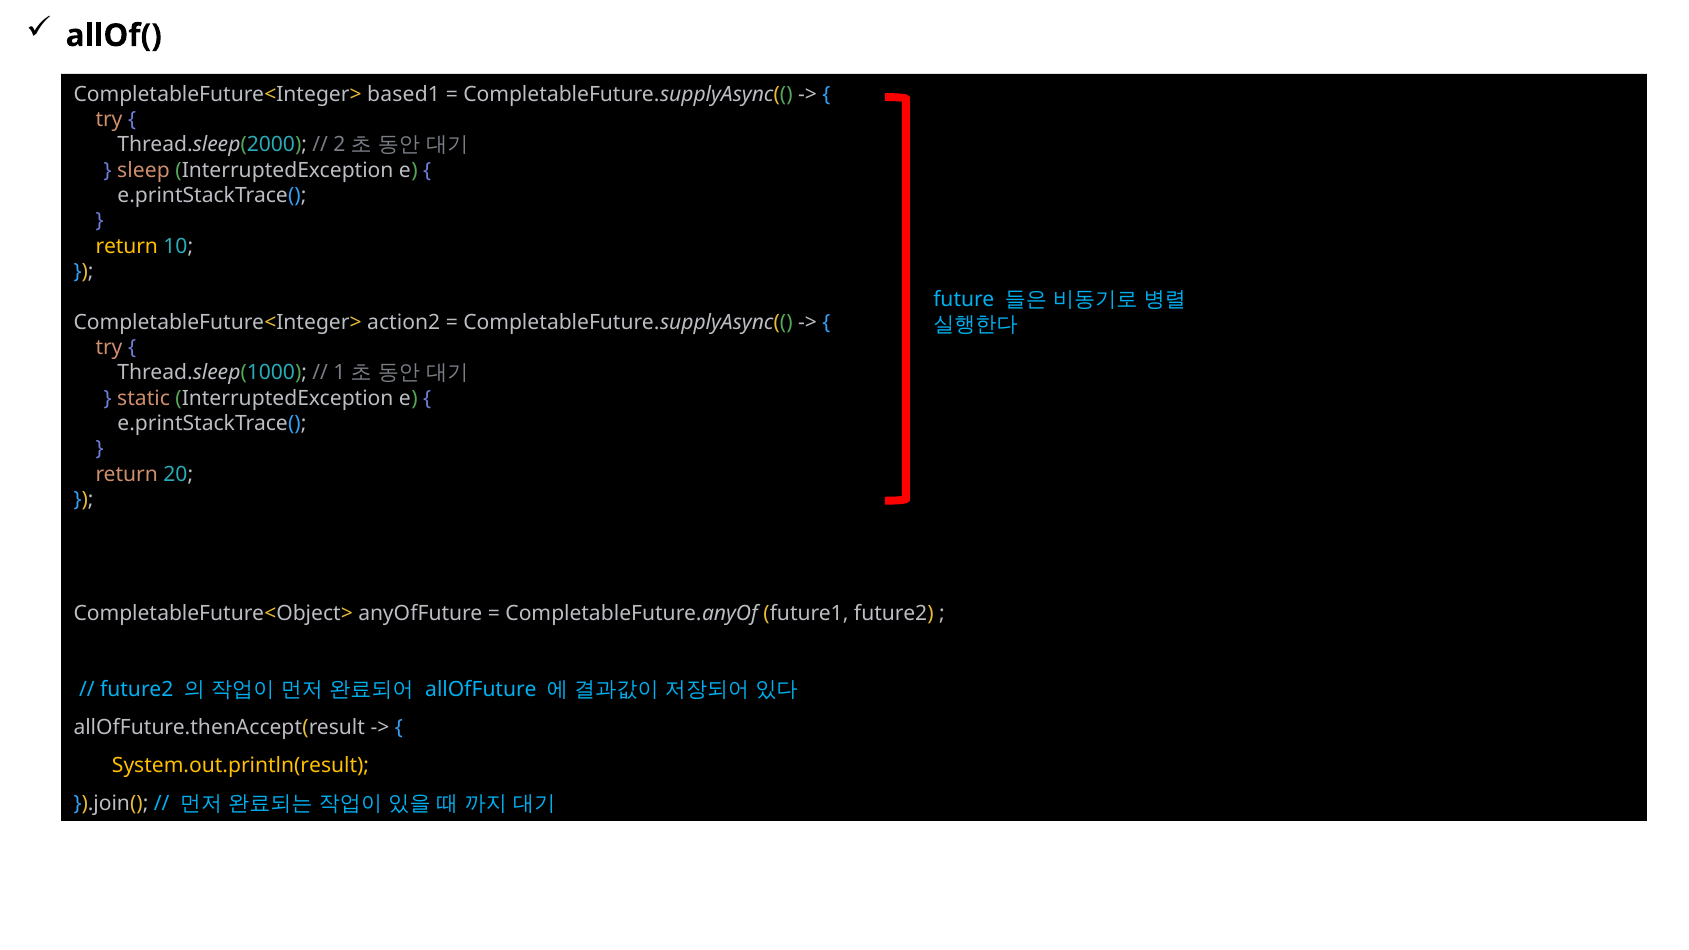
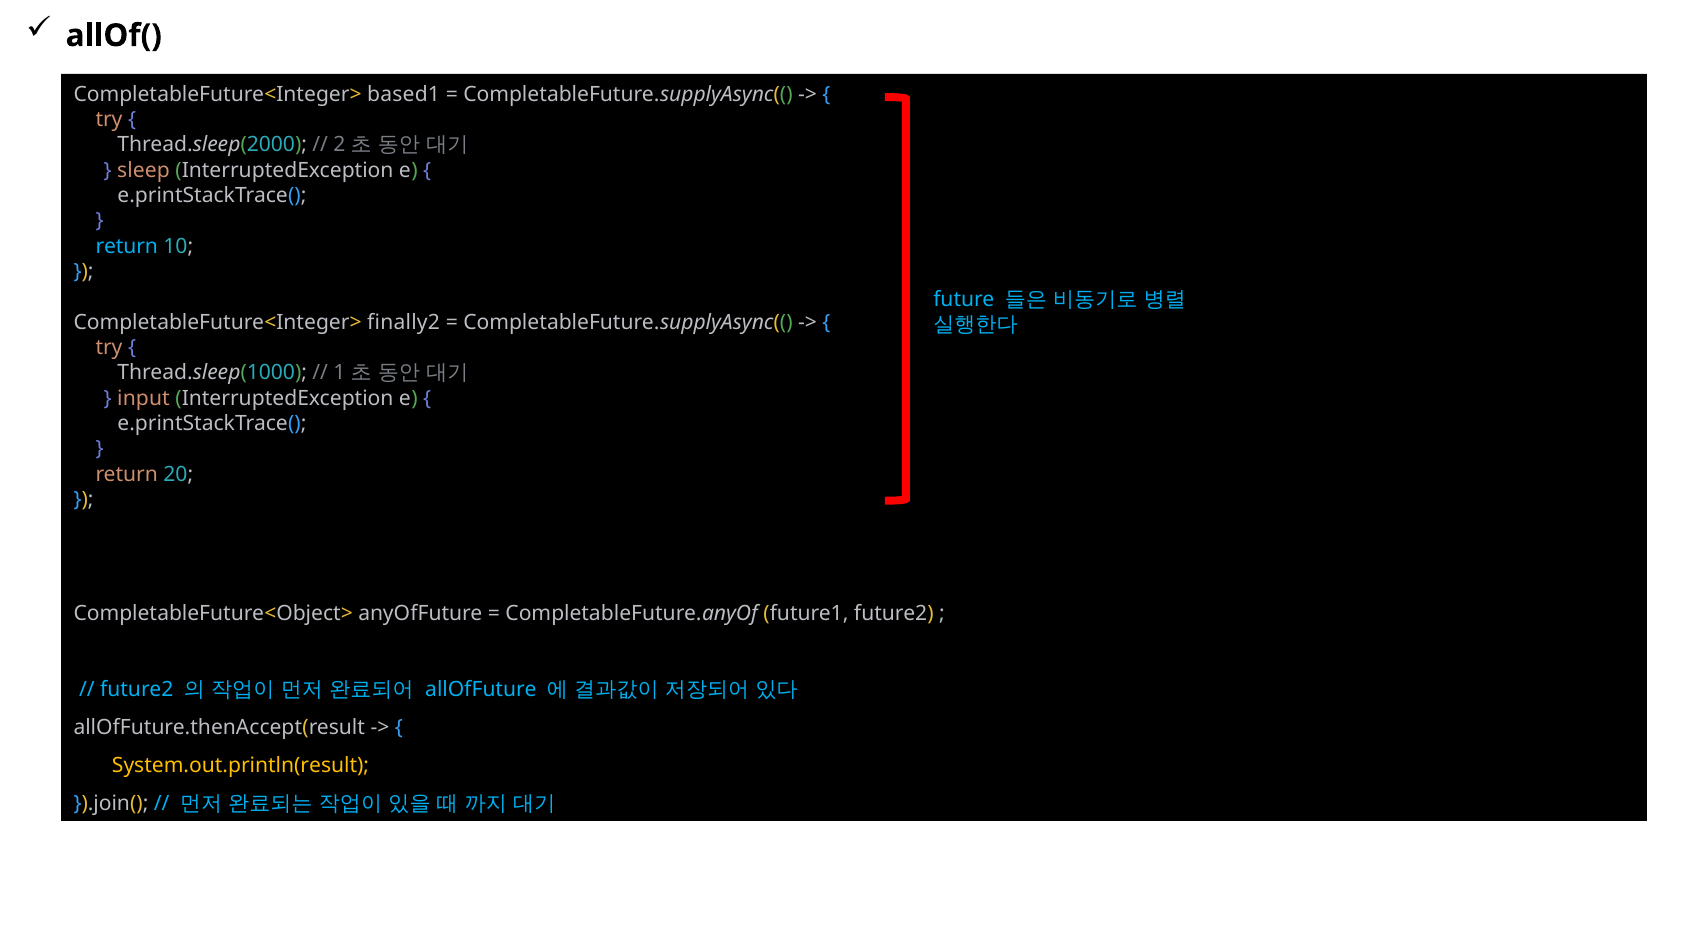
return colour: yellow -> light blue (127, 246)
action2: action2 -> finally2 (404, 322)
static: static -> input (144, 398)
